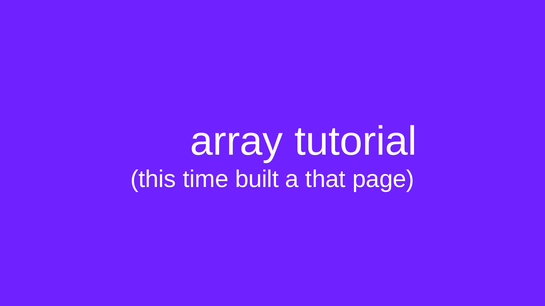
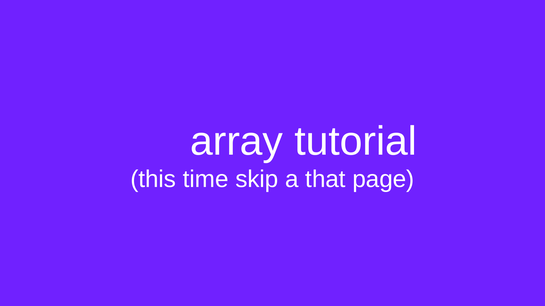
built: built -> skip (257, 179)
